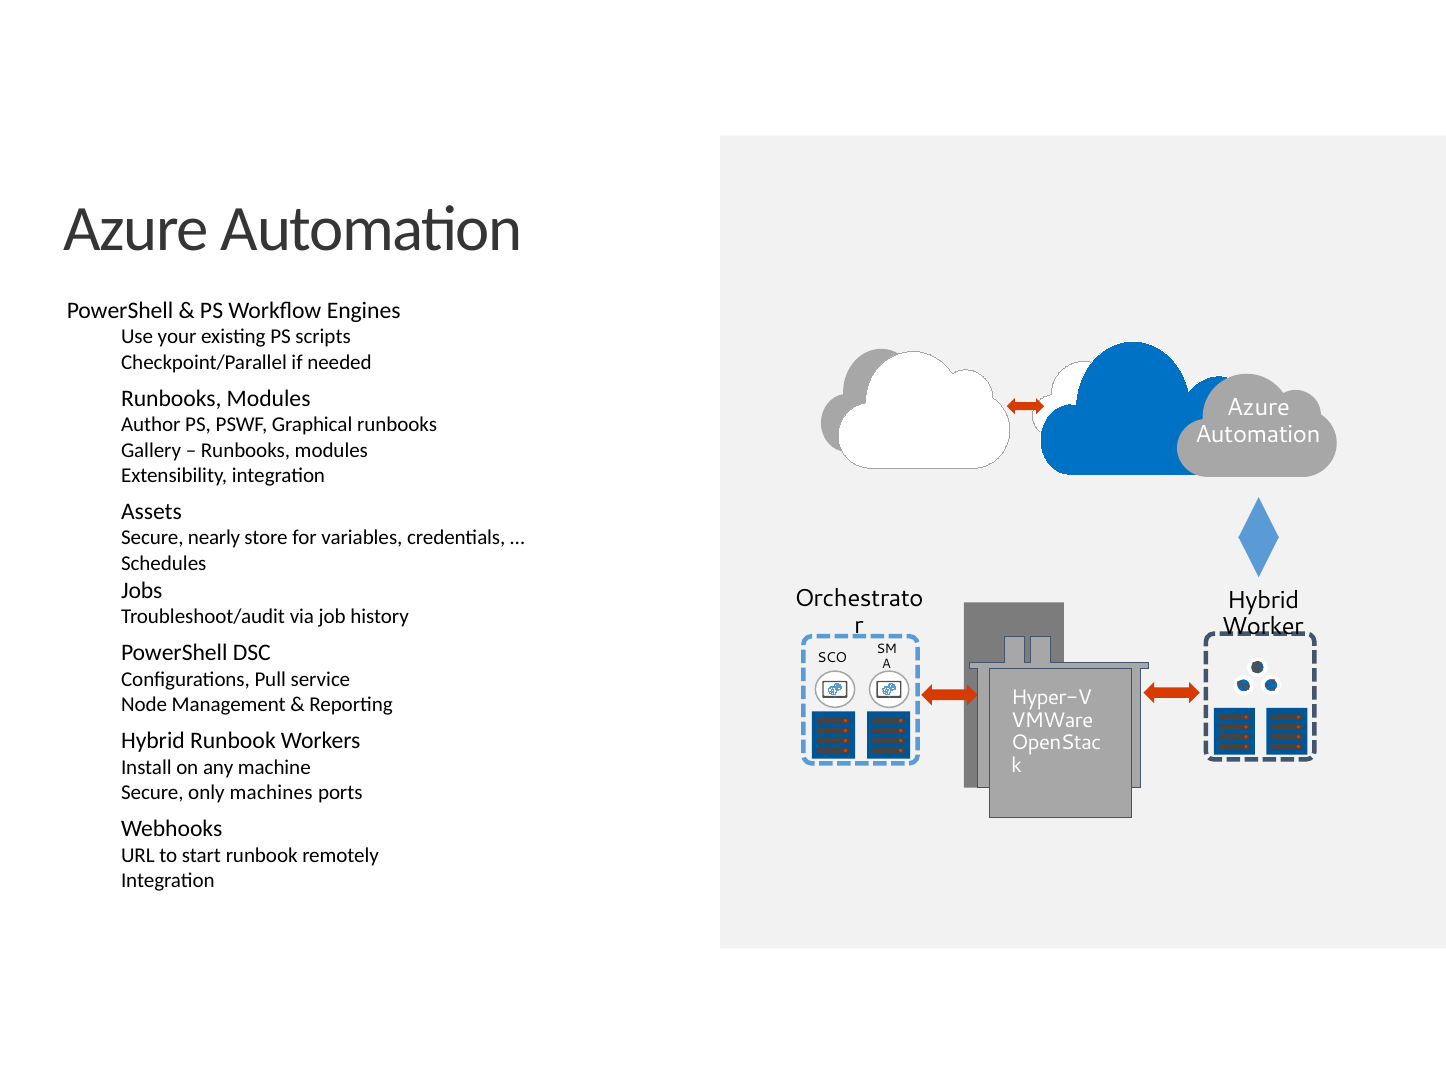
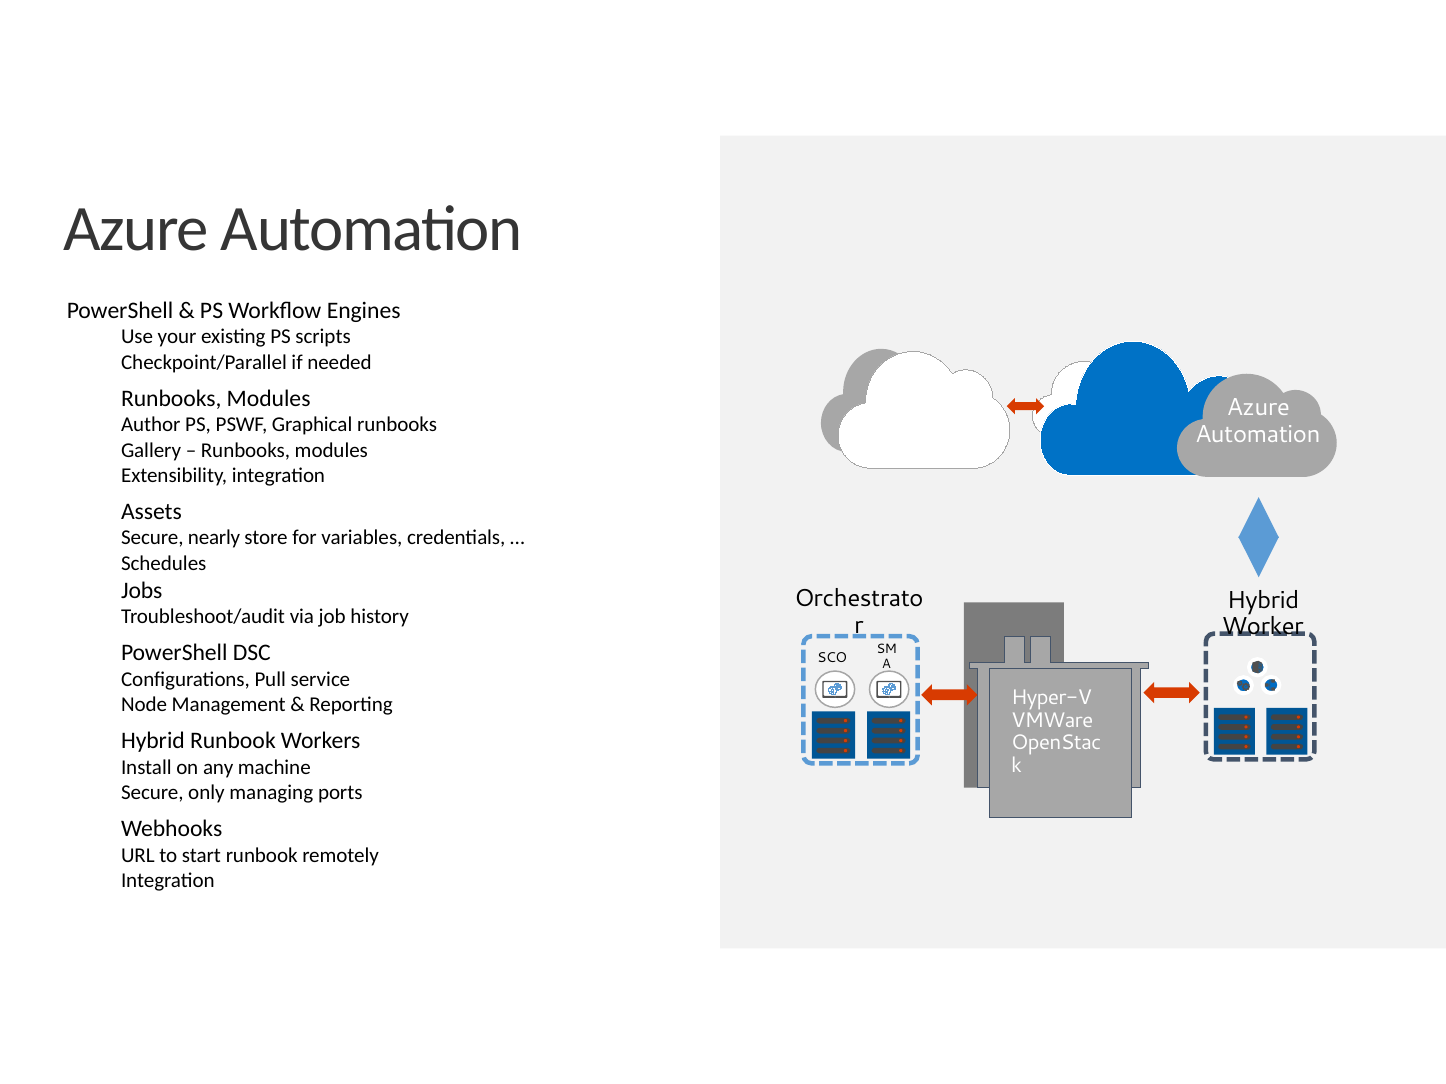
machines: machines -> managing (271, 793)
